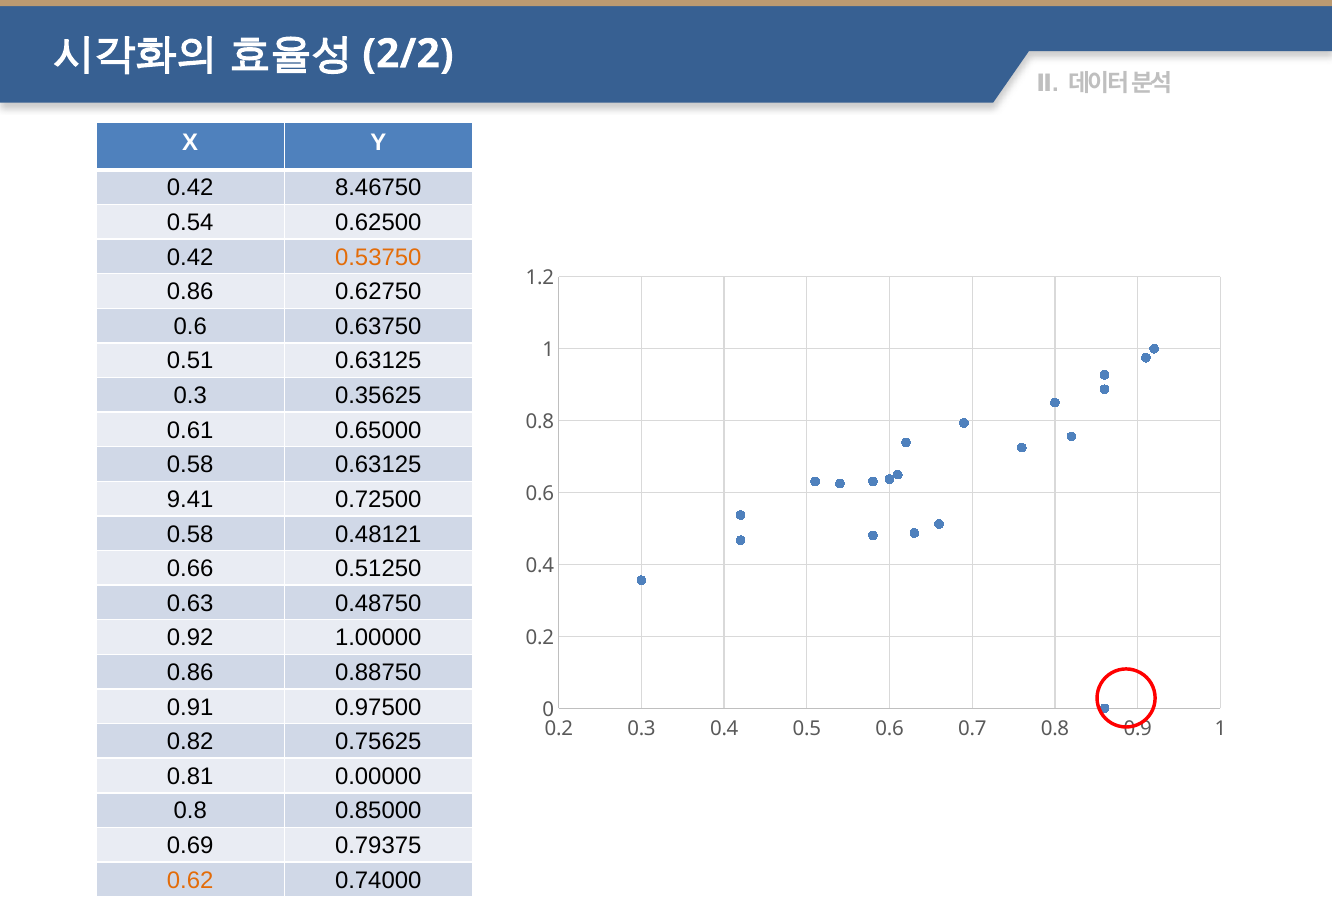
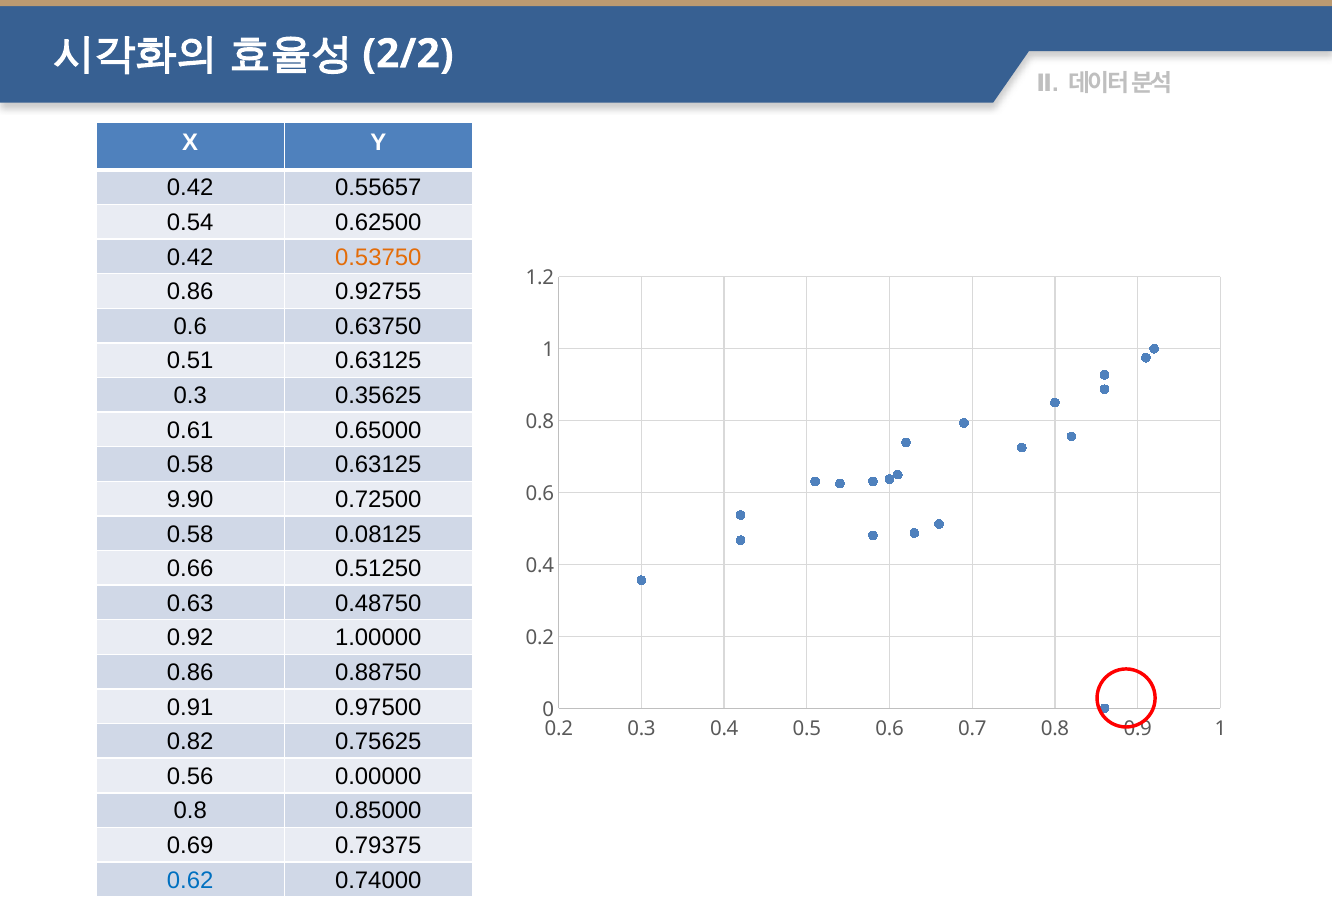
8.46750: 8.46750 -> 0.55657 (378, 188)
0.62750: 0.62750 -> 0.92755 (378, 292)
9.41: 9.41 -> 9.90 (190, 500)
0.48121: 0.48121 -> 0.08125 (378, 534)
0.81: 0.81 -> 0.56 (190, 776)
0.62 colour: orange -> blue (190, 880)
